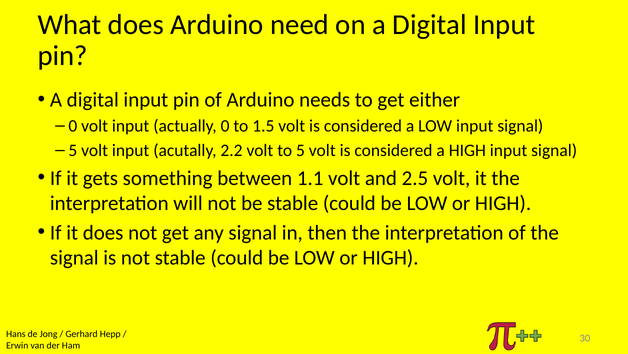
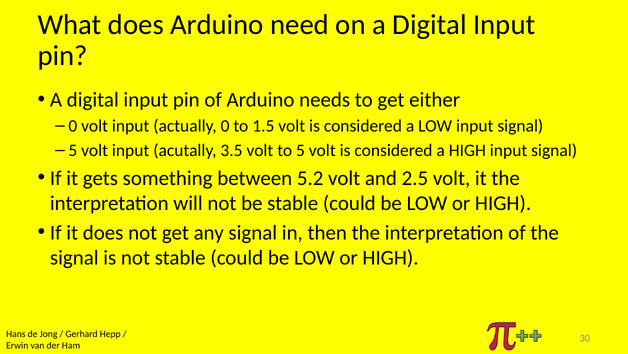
2.2: 2.2 -> 3.5 (232, 150)
1.1: 1.1 -> 5.2 (310, 178)
